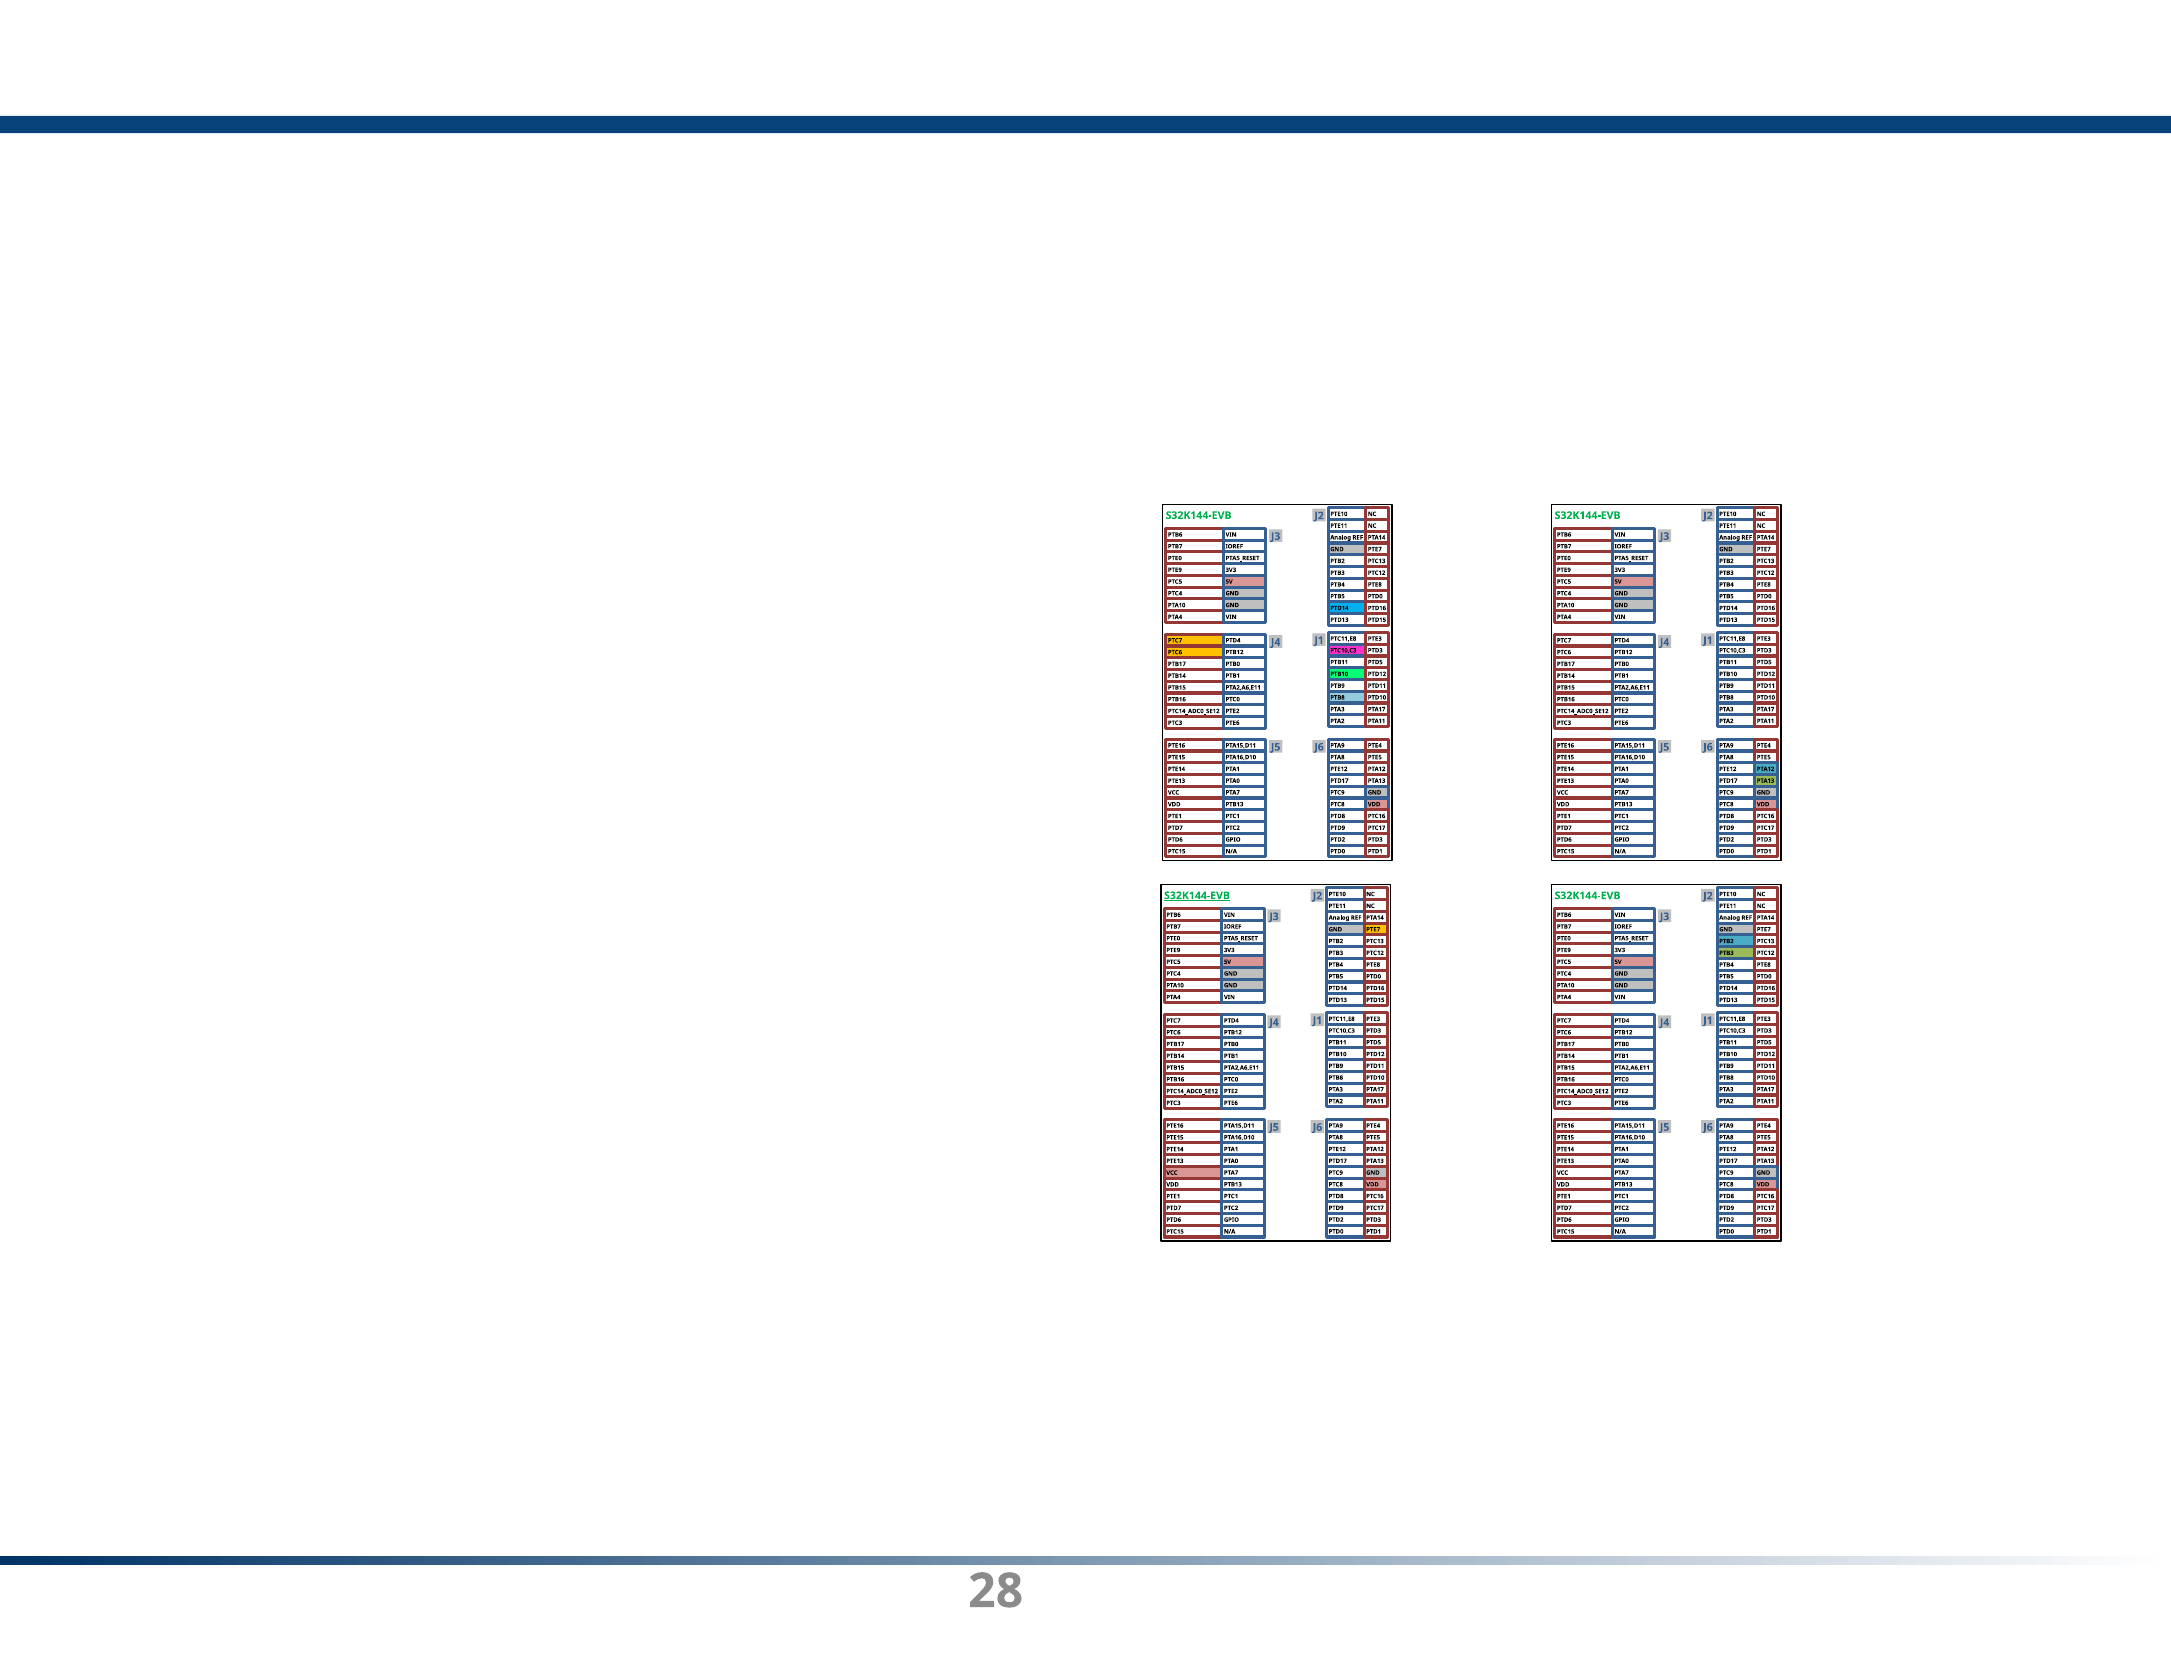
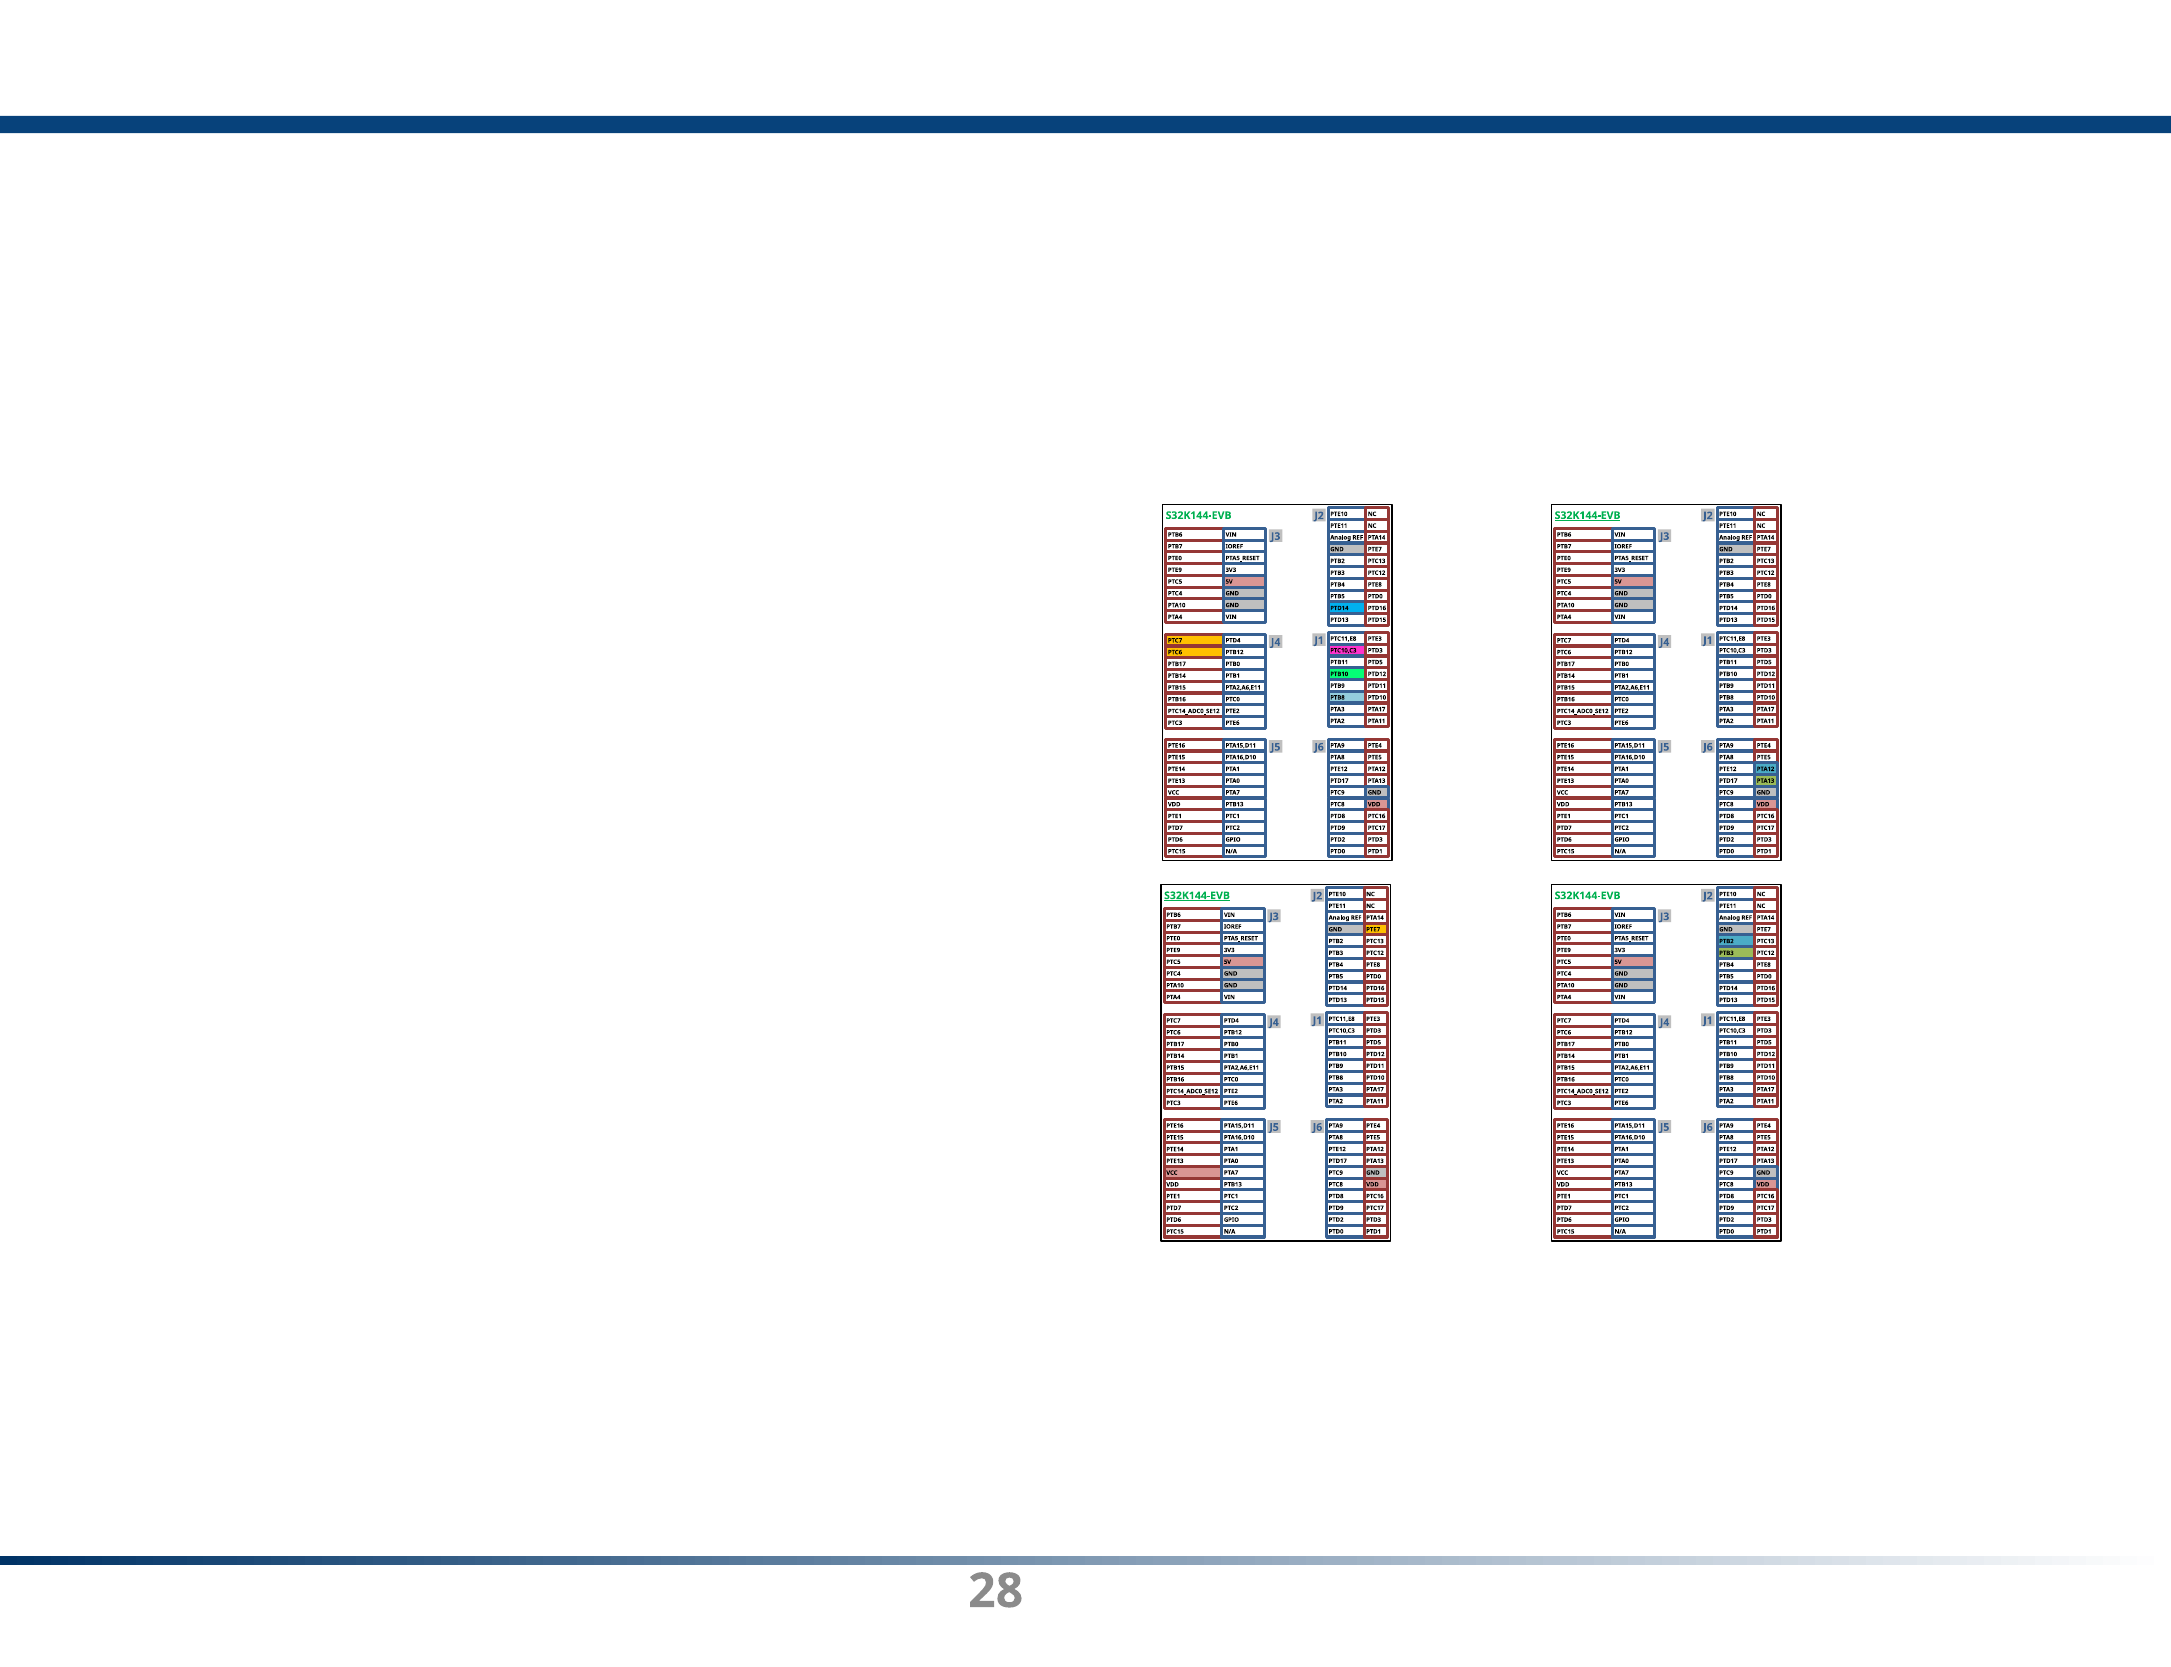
S32K144-EVB underline: none -> present (1588, 515)
